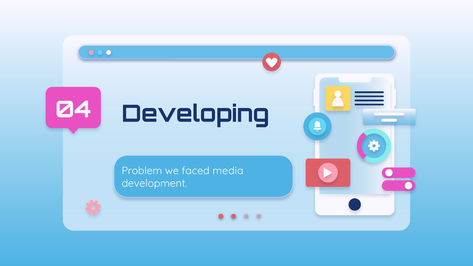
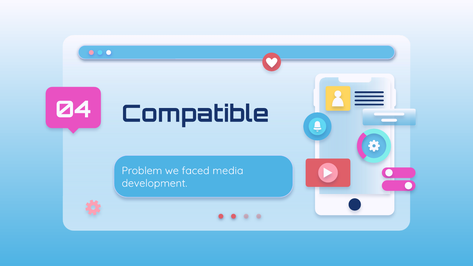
Developing: Developing -> Compatible (195, 114)
